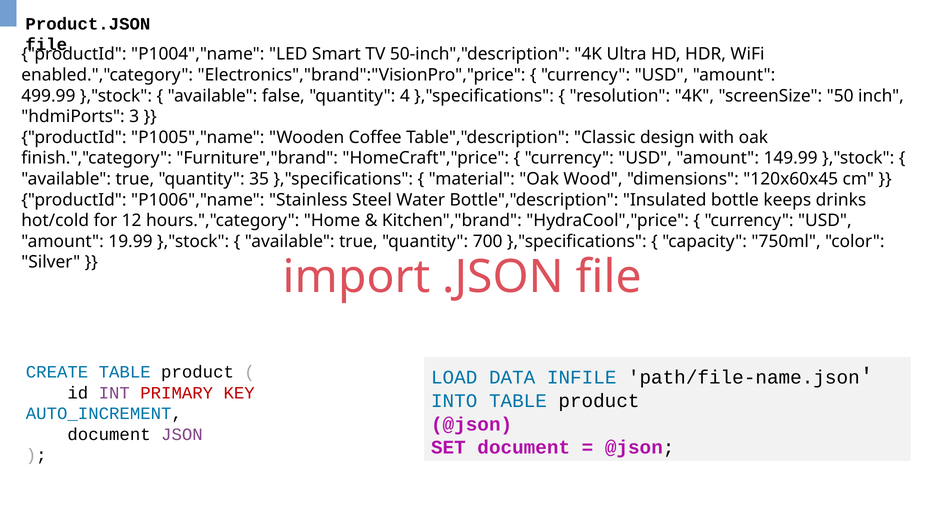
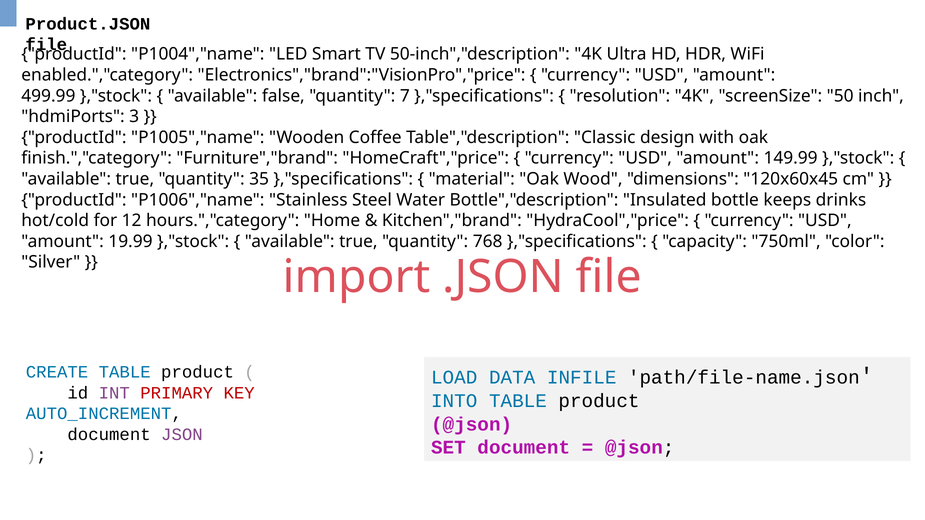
4: 4 -> 7 (405, 96)
700: 700 -> 768 (488, 242)
